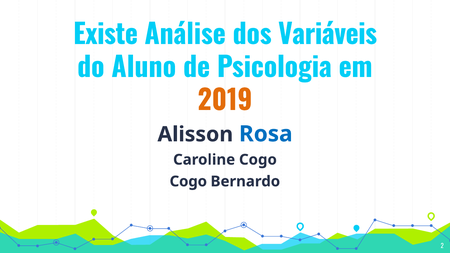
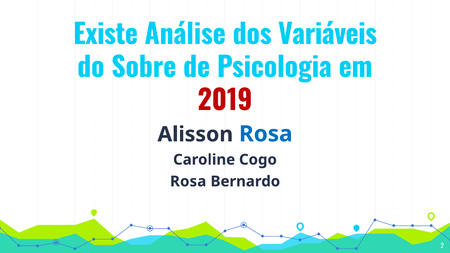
Aluno: Aluno -> Sobre (144, 68)
2019 colour: orange -> red (225, 101)
Cogo: Cogo -> Rosa (188, 182)
